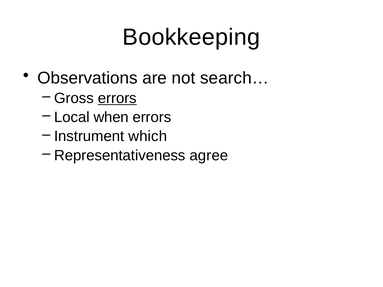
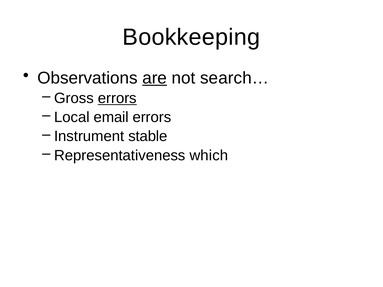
are underline: none -> present (155, 78)
when: when -> email (111, 117)
which: which -> stable (148, 136)
agree: agree -> which (209, 156)
